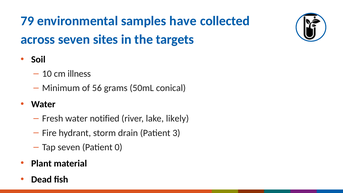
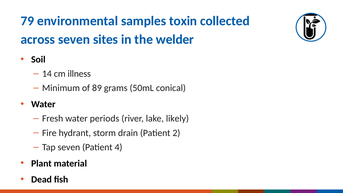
have: have -> toxin (183, 21)
targets: targets -> welder (175, 40)
10: 10 -> 14 (47, 74)
56: 56 -> 89 (97, 88)
notified: notified -> periods (105, 119)
3: 3 -> 2 (176, 133)
0: 0 -> 4 (119, 147)
